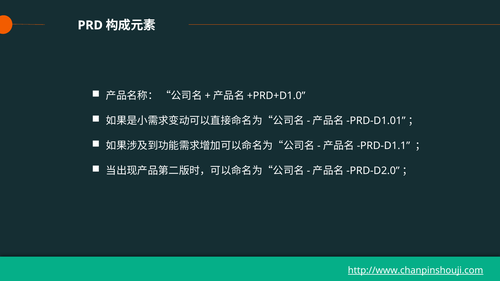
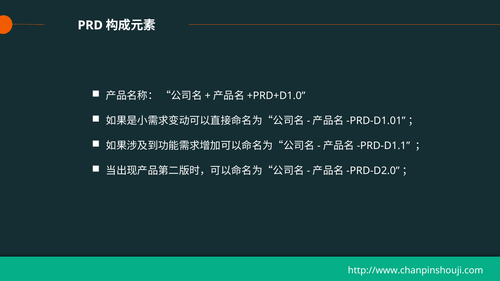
http://www.chanpinshouji.com underline: present -> none (416, 271)
